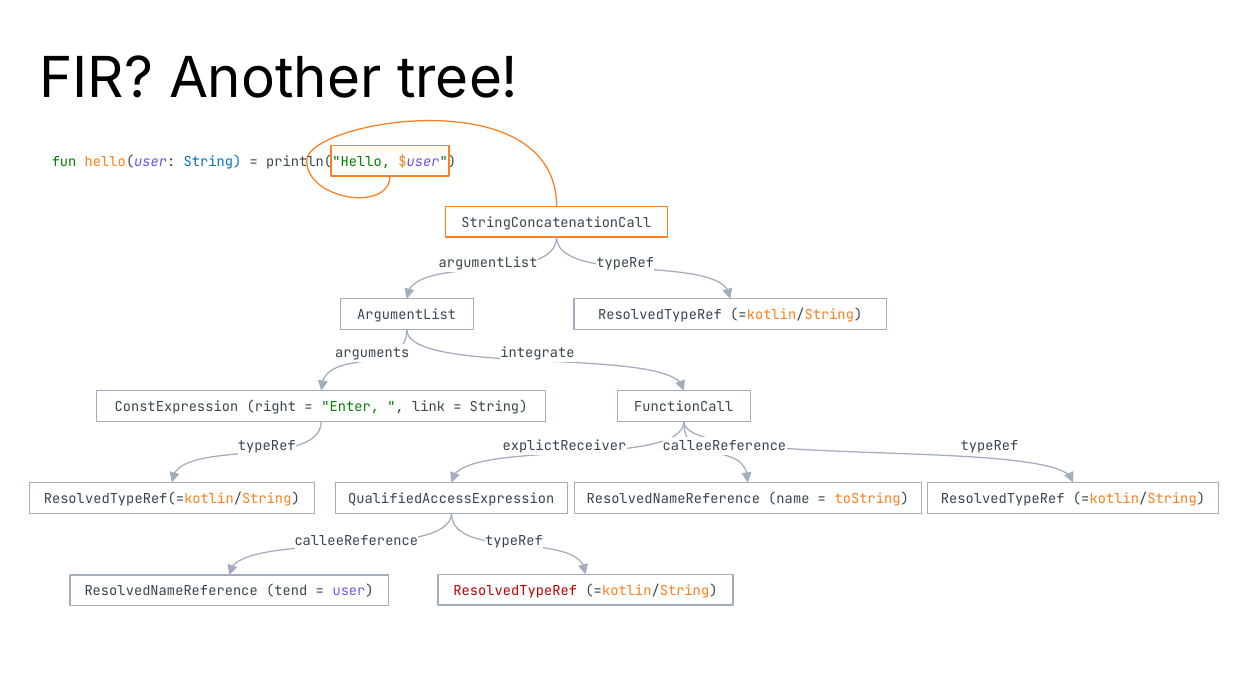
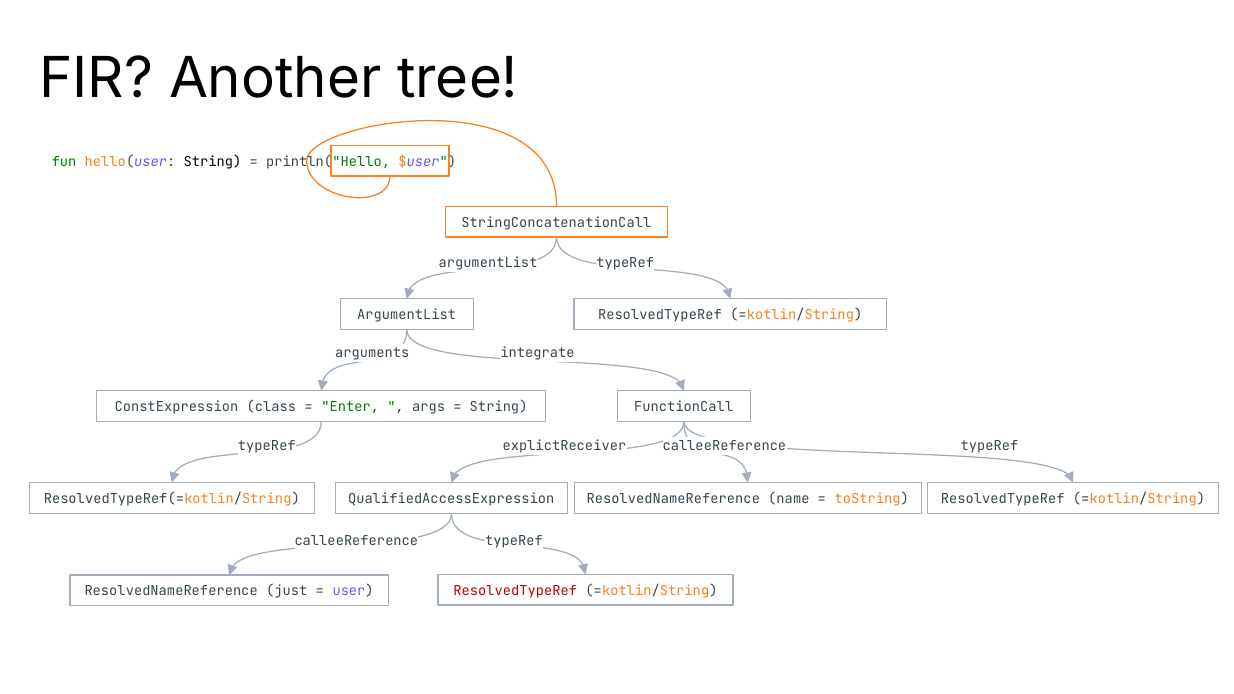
String colour: blue -> black (212, 162)
right: right -> class (271, 407)
link: link -> args (429, 407)
tend: tend -> just (287, 592)
